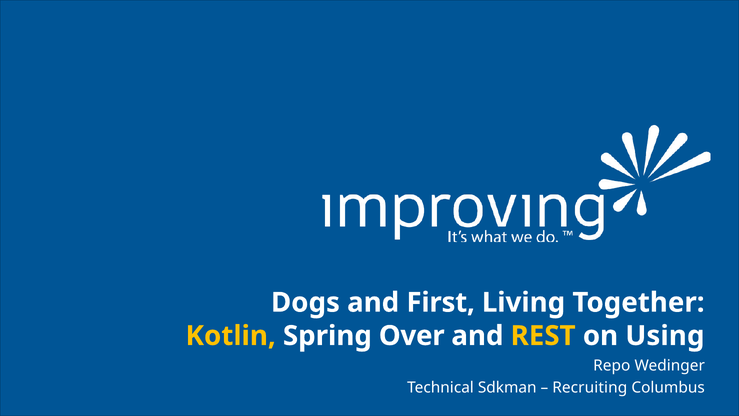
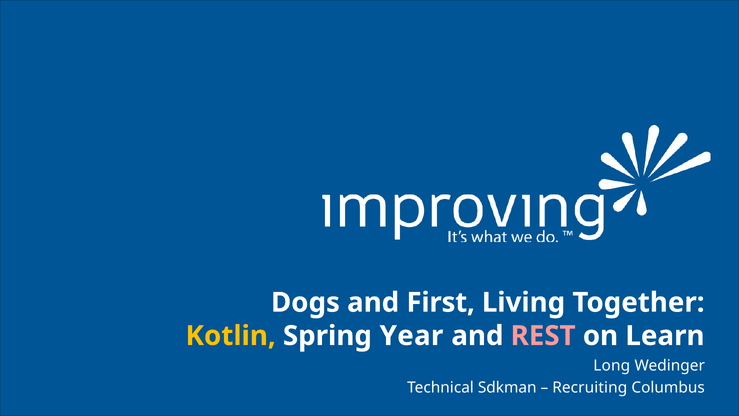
Over: Over -> Year (411, 336)
REST colour: yellow -> pink (543, 336)
Using: Using -> Learn (665, 336)
Repo: Repo -> Long (612, 366)
